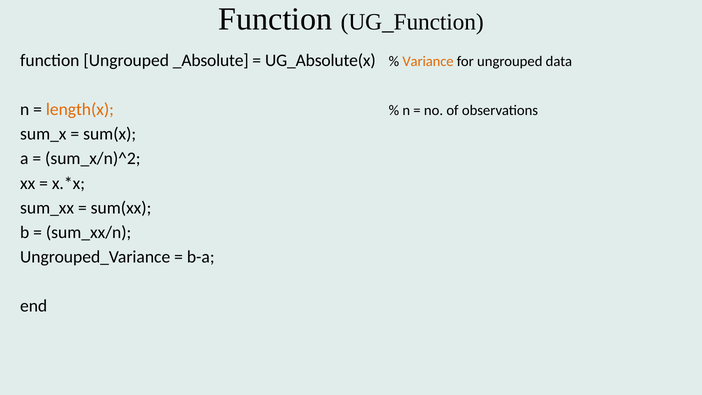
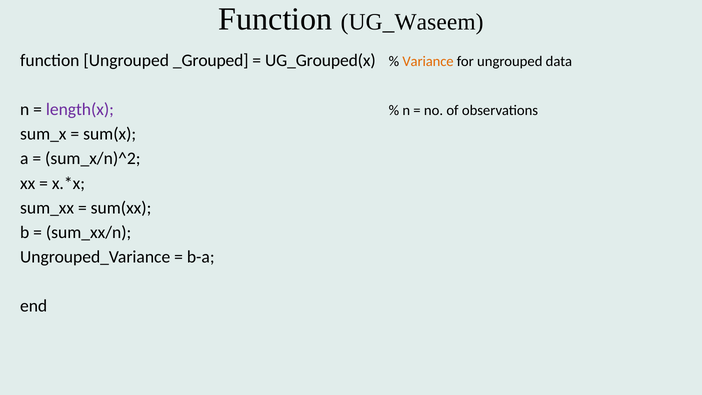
UG_Function: UG_Function -> UG_Waseem (412, 22)
_Absolute: _Absolute -> _Grouped (211, 60)
UG_Absolute(x: UG_Absolute(x -> UG_Grouped(x (320, 60)
length(x colour: orange -> purple (80, 110)
